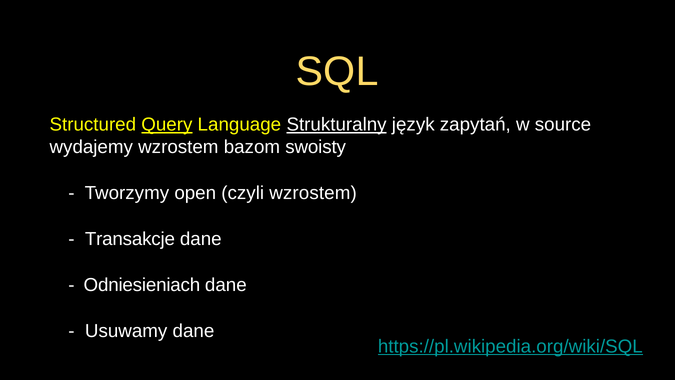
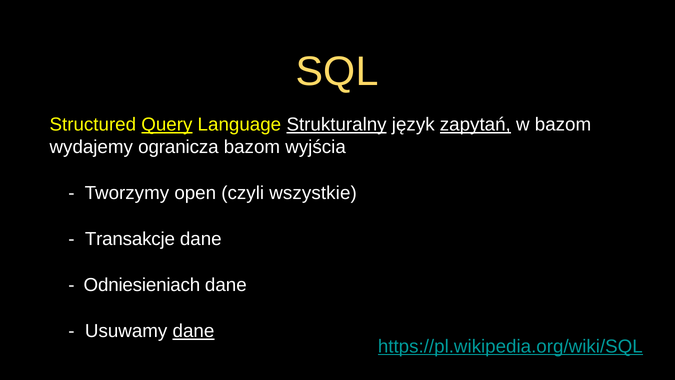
zapytań underline: none -> present (475, 125)
w source: source -> bazom (563, 125)
wydajemy wzrostem: wzrostem -> ogranicza (178, 147)
swoisty: swoisty -> wyjścia (316, 147)
czyli wzrostem: wzrostem -> wszystkie (313, 193)
dane underline: none -> present (193, 331)
